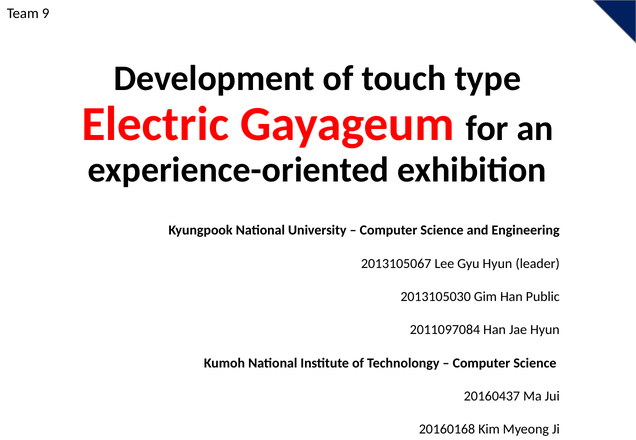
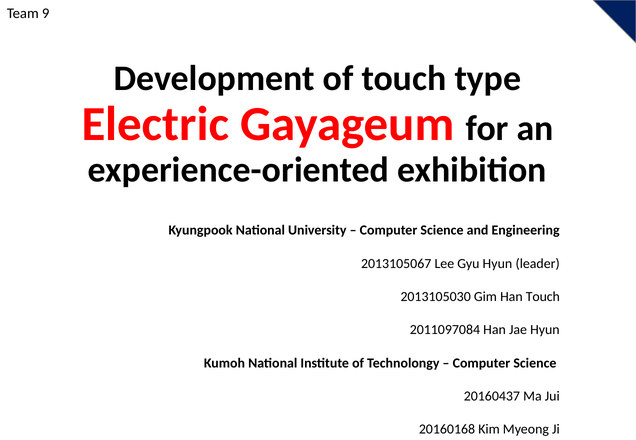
Han Public: Public -> Touch (543, 297)
